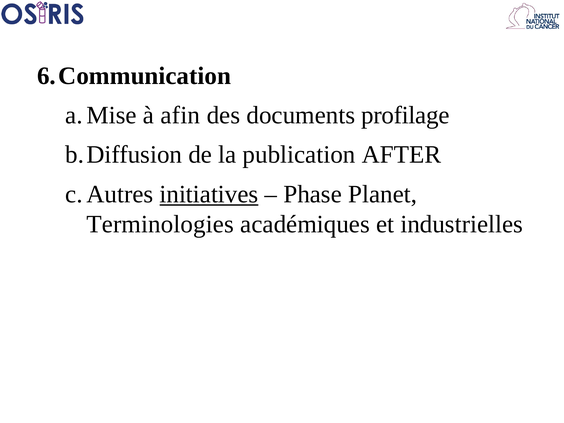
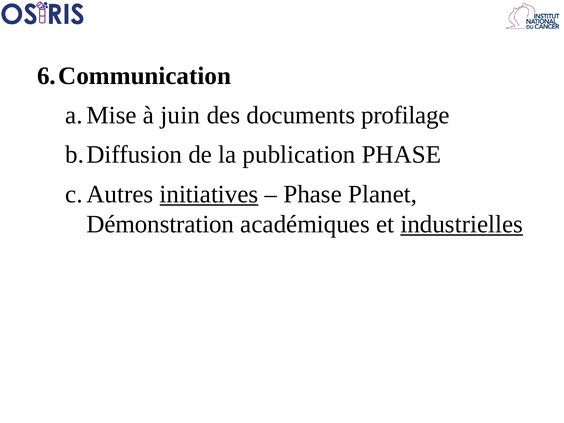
afin: afin -> juin (180, 115)
publication AFTER: AFTER -> PHASE (401, 155)
Terminologies: Terminologies -> Démonstration (160, 224)
industrielles underline: none -> present (462, 224)
